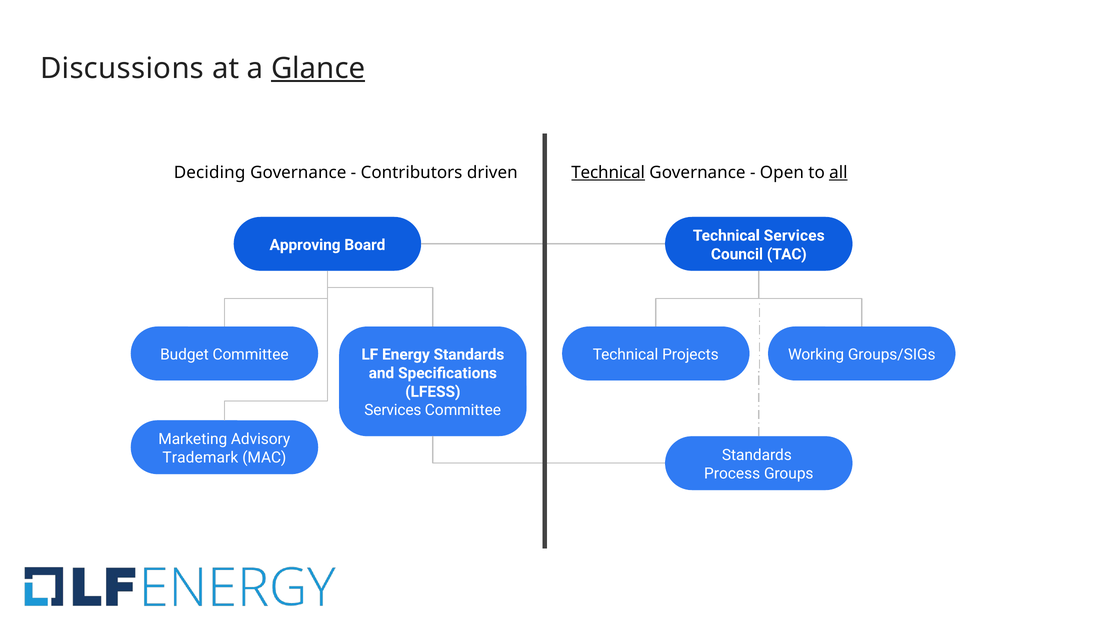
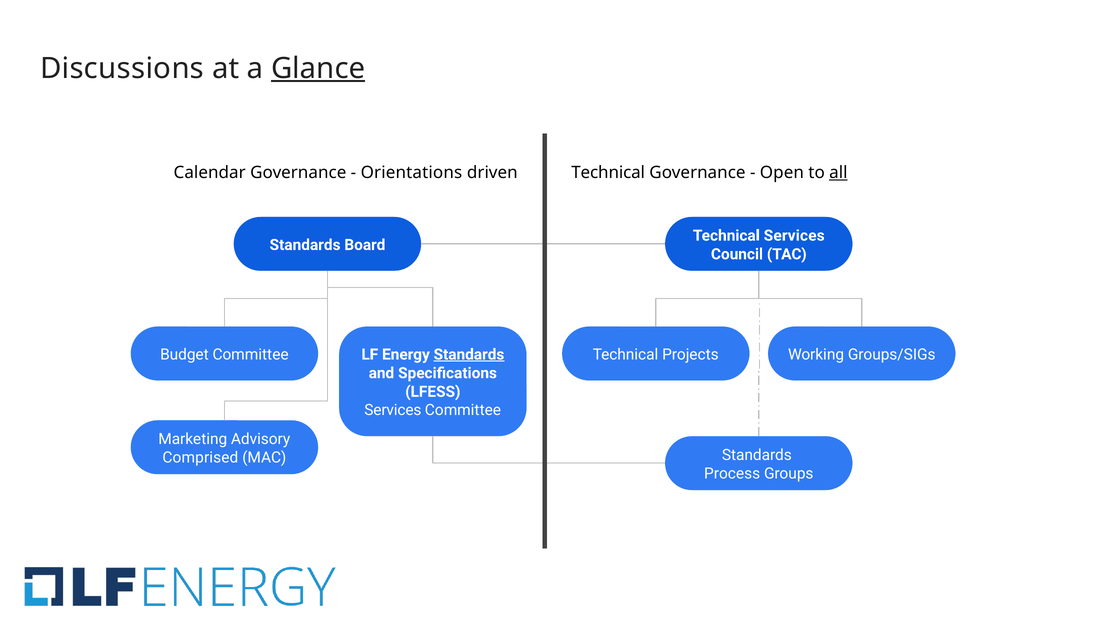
Deciding: Deciding -> Calendar (210, 173)
Contributors: Contributors -> Orientations (411, 173)
Technical underline: present -> none (608, 173)
Approving: Approving -> Standards (305, 245)
Standards underline: none -> present (469, 354)
Trademark: Trademark -> Comprised (200, 457)
